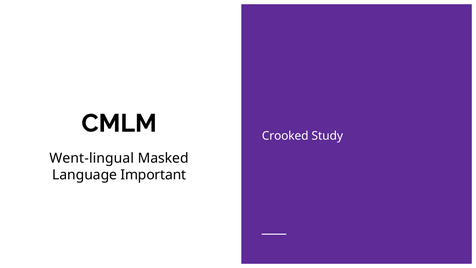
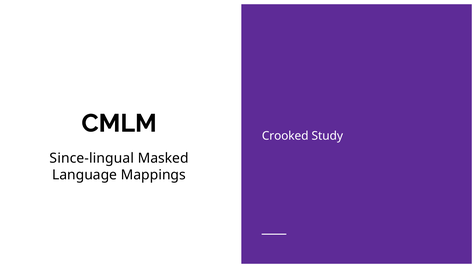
Went-lingual: Went-lingual -> Since-lingual (92, 158)
Important: Important -> Mappings (153, 175)
